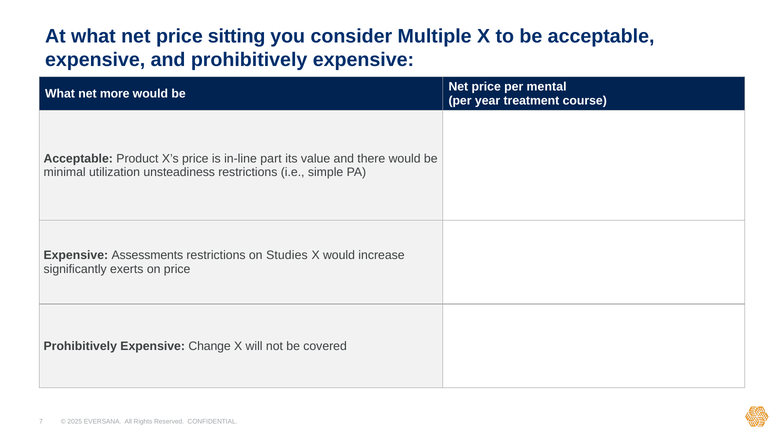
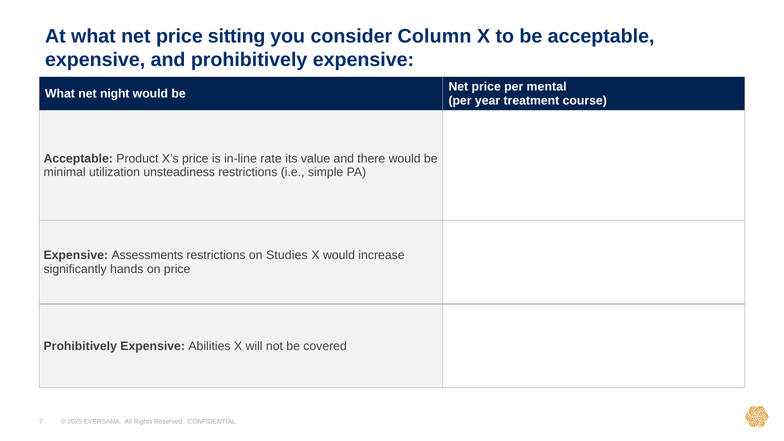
Multiple: Multiple -> Column (435, 36)
more: more -> night (115, 94)
part: part -> rate (271, 159)
exerts: exerts -> hands (127, 269)
Change: Change -> Abilities (210, 346)
